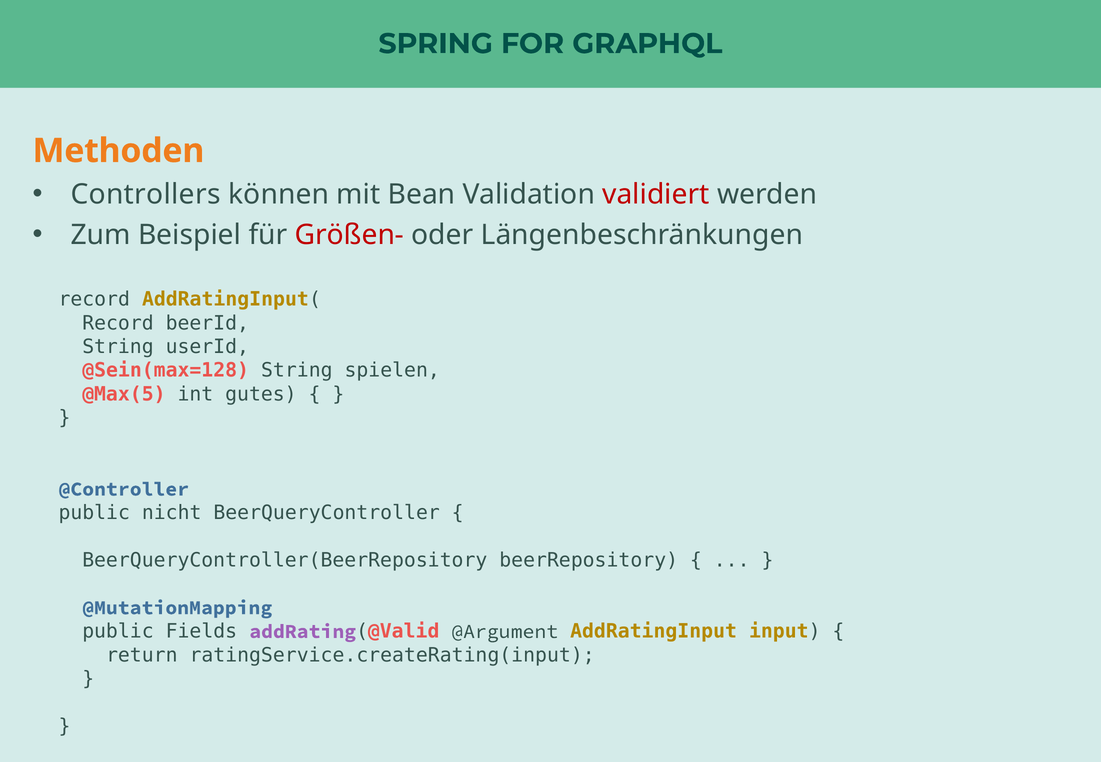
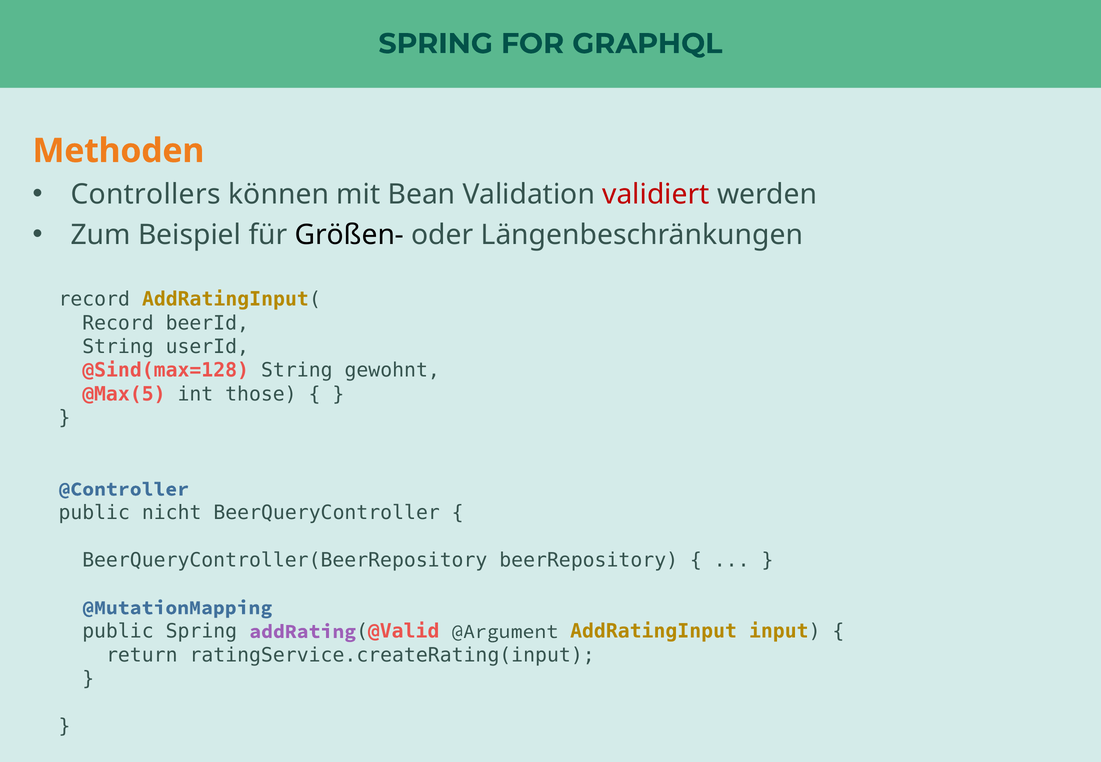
Größen- colour: red -> black (349, 235)
@Sein(max=128: @Sein(max=128 -> @Sind(max=128 (166, 371)
spielen: spielen -> gewohnt (392, 371)
gutes: gutes -> those (261, 394)
public Fields: Fields -> Spring (201, 632)
